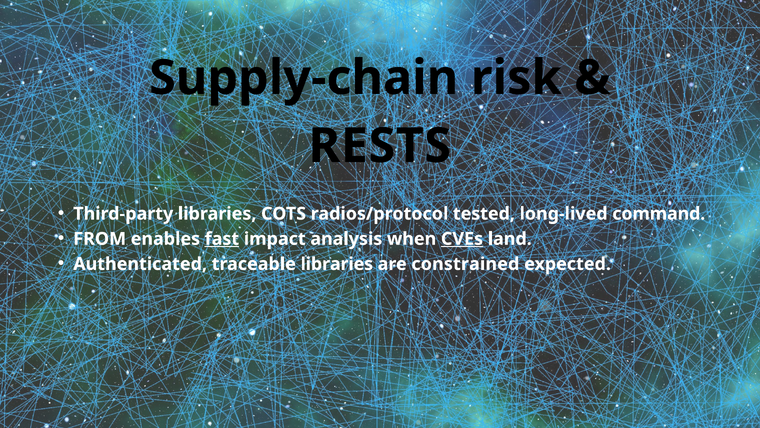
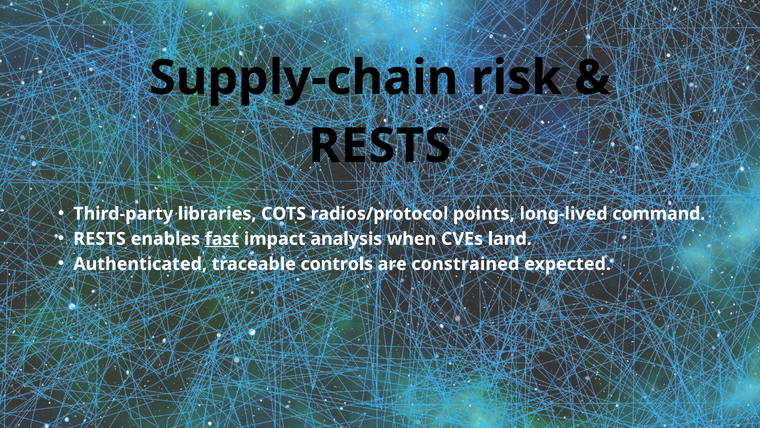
tested: tested -> points (484, 214)
FROM: FROM -> RESTS (100, 239)
CVEs underline: present -> none (462, 239)
traceable libraries: libraries -> controls (337, 264)
